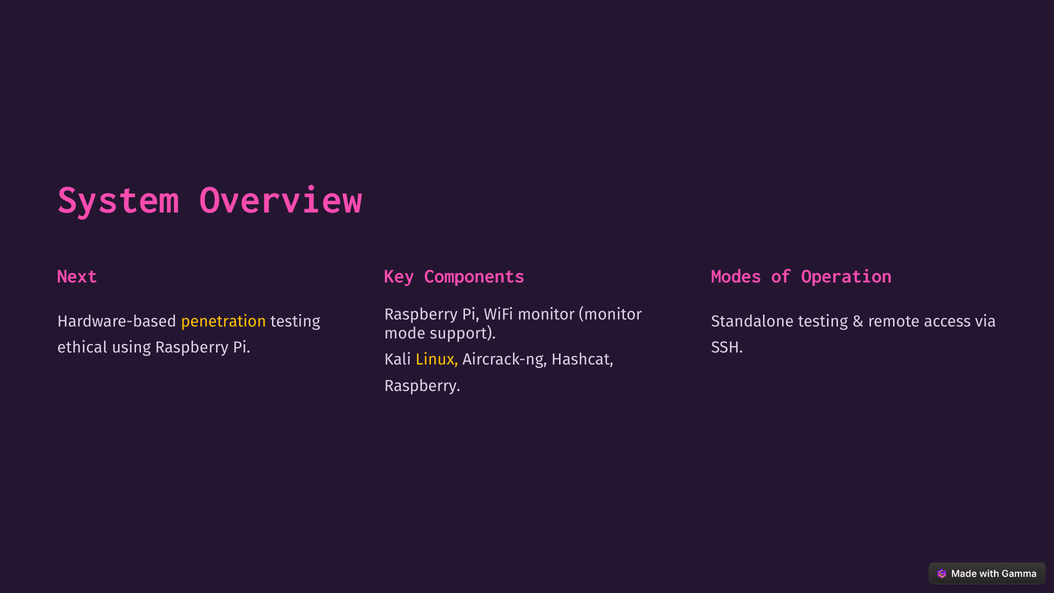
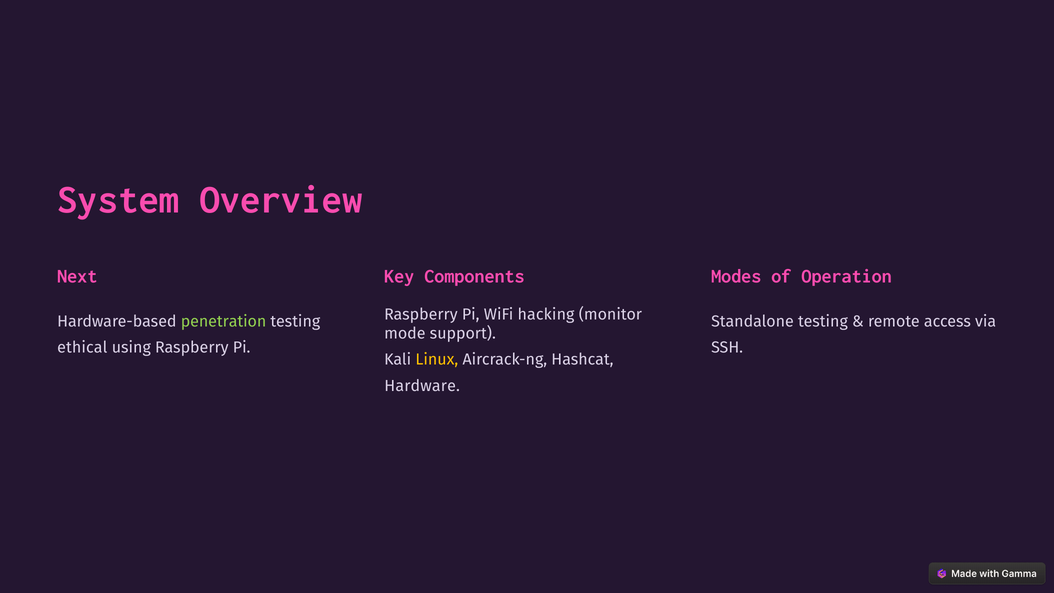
WiFi monitor: monitor -> hacking (546, 314)
penetration colour: yellow -> light green (224, 321)
Raspberry: Raspberry -> Hardware (422, 386)
